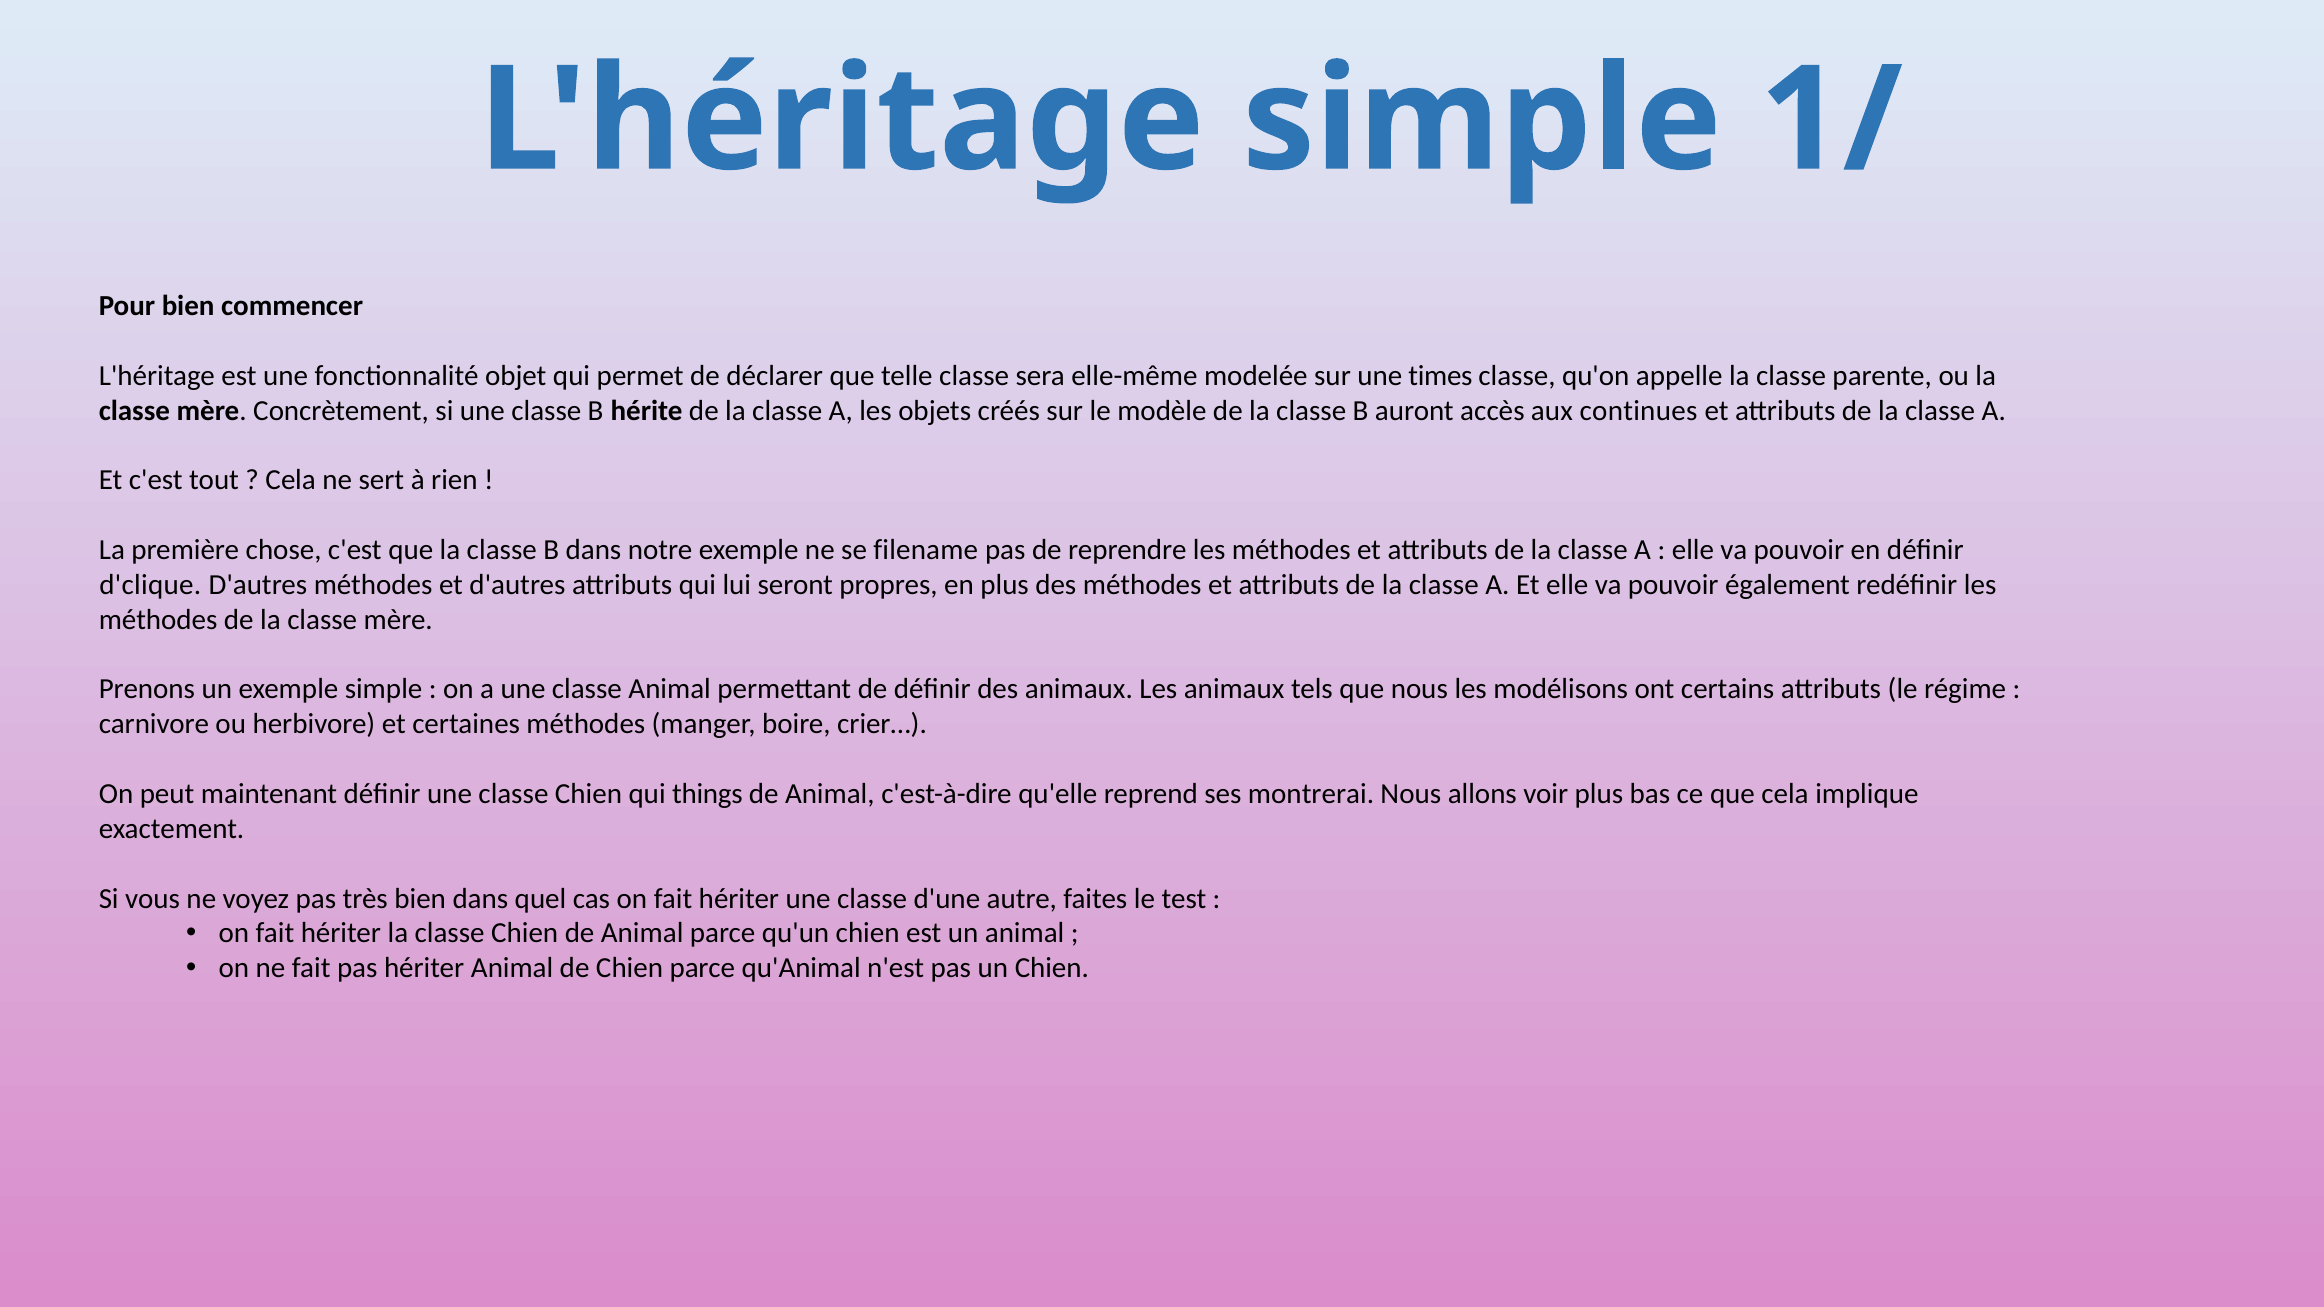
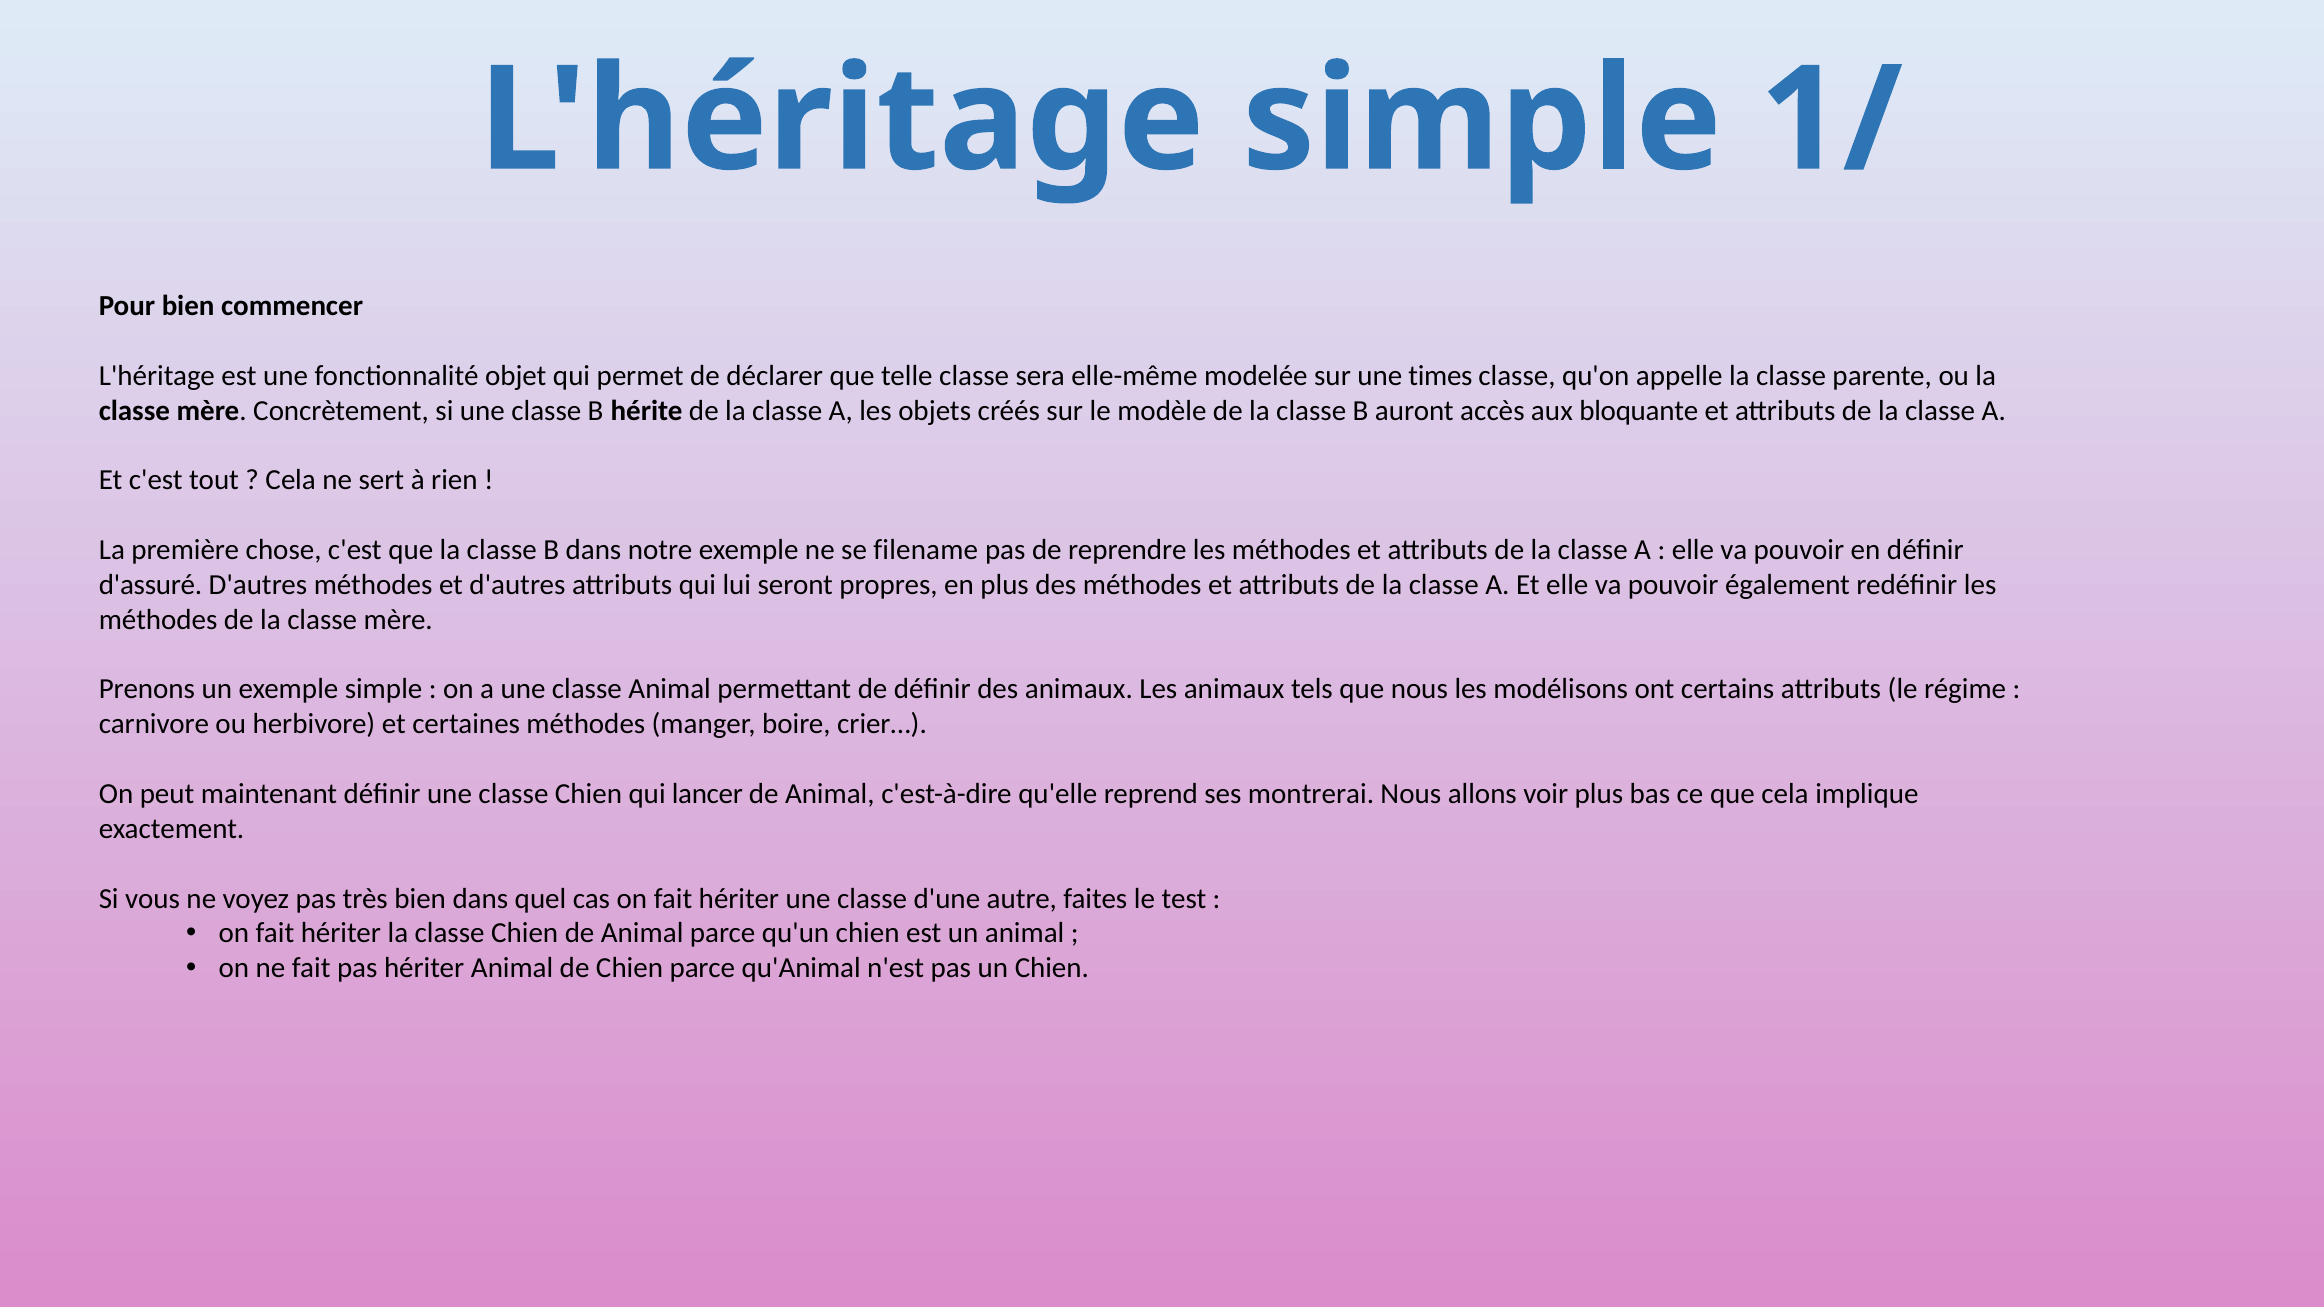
continues: continues -> bloquante (1639, 411)
d'clique: d'clique -> d'assuré (151, 585)
things: things -> lancer (707, 794)
